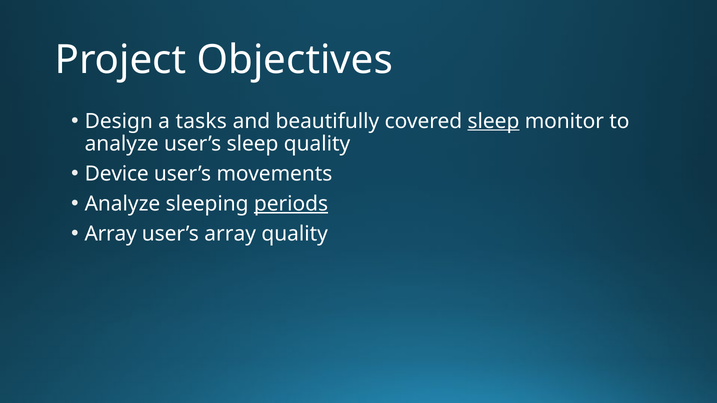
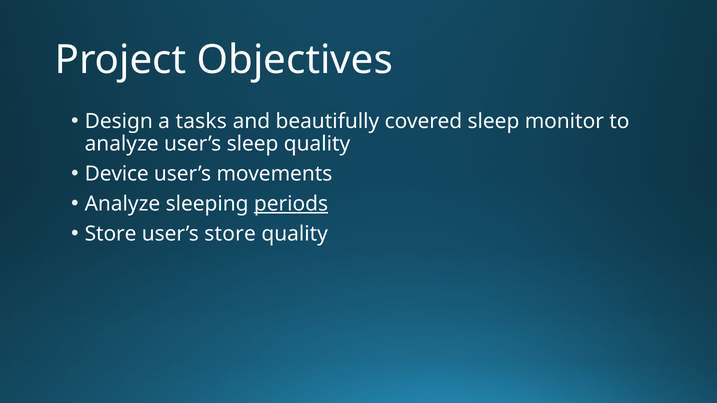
sleep underline: present -> none (493, 121)
Array: Array -> Store (111, 234)
user’s array: array -> store (230, 234)
